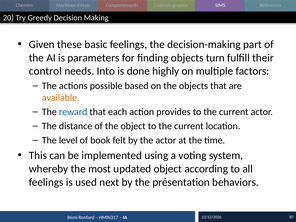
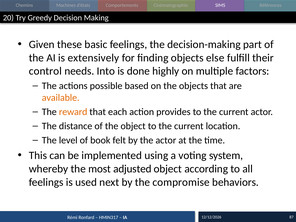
parameters: parameters -> extensively (93, 58)
turn: turn -> else (215, 58)
reward colour: blue -> orange (73, 112)
updated: updated -> adjusted (132, 169)
présentation: présentation -> compromise (181, 182)
